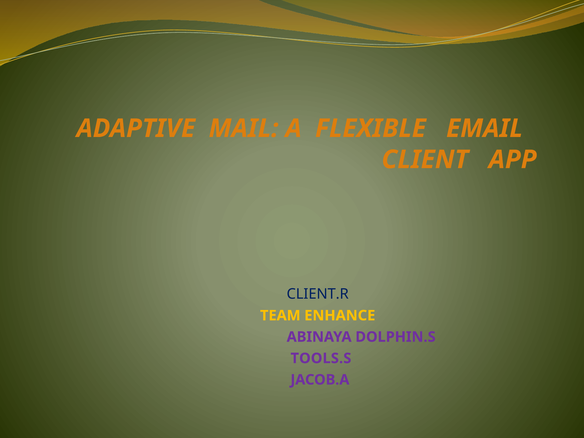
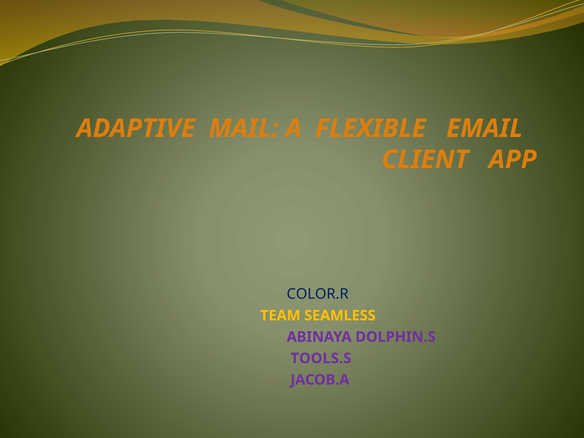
CLIENT.R: CLIENT.R -> COLOR.R (318, 294)
ENHANCE: ENHANCE -> SEAMLESS (340, 316)
